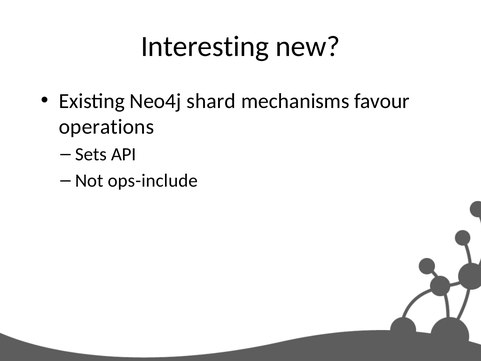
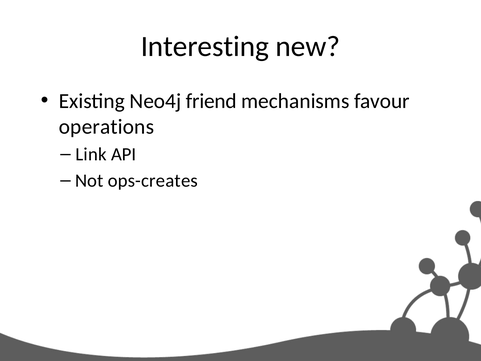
shard: shard -> friend (211, 101)
Sets: Sets -> Link (91, 154)
ops-include: ops-include -> ops-creates (153, 180)
